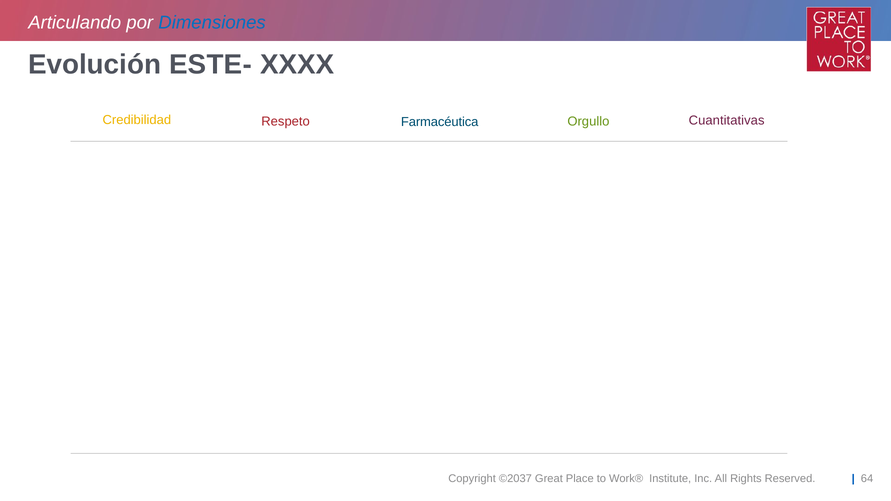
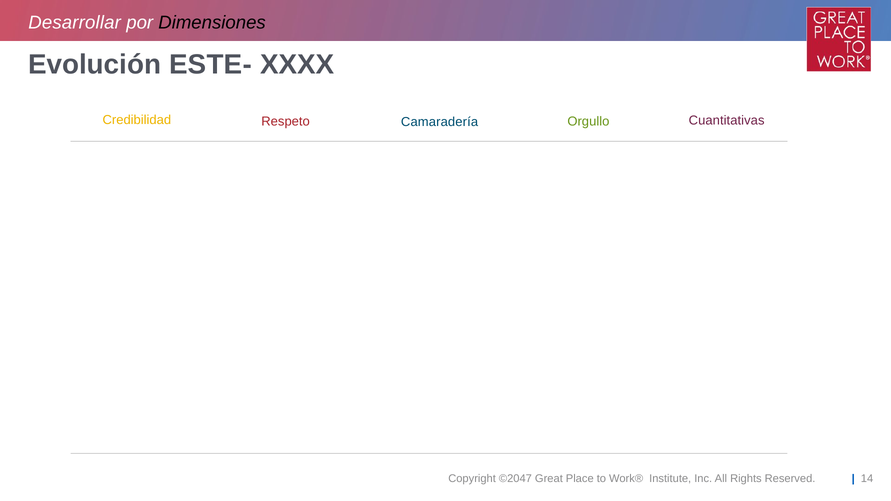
Articulando: Articulando -> Desarrollar (75, 23)
Dimensiones colour: blue -> black (212, 23)
Farmacéutica: Farmacéutica -> Camaradería (440, 122)
©2037: ©2037 -> ©2047 (515, 479)
64: 64 -> 14 (867, 479)
